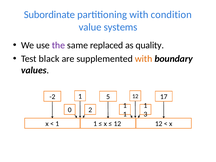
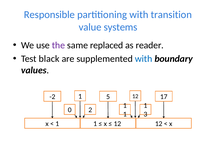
Subordinate: Subordinate -> Responsible (49, 15)
condition: condition -> transition (171, 15)
quality: quality -> reader (150, 45)
with colour: orange -> blue (144, 59)
